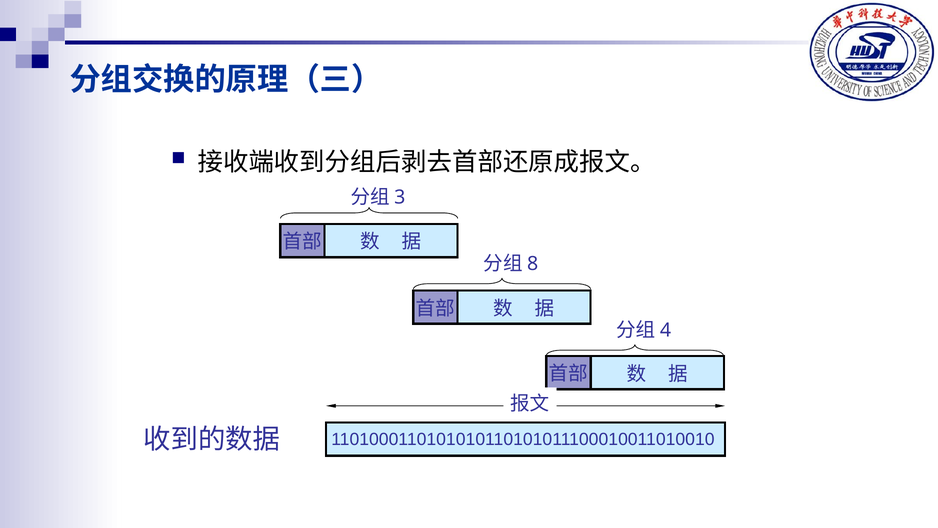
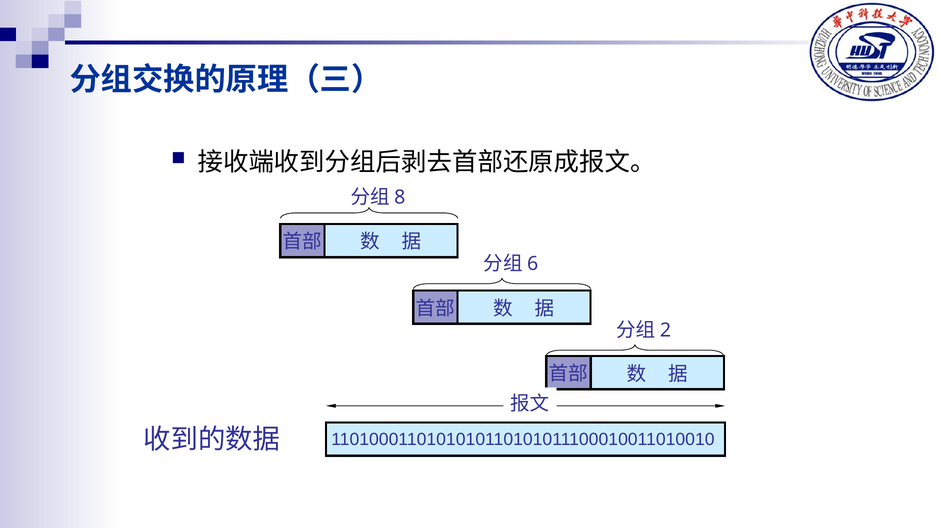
3: 3 -> 8 (400, 197)
8: 8 -> 6 (533, 264)
4: 4 -> 2 (666, 330)
